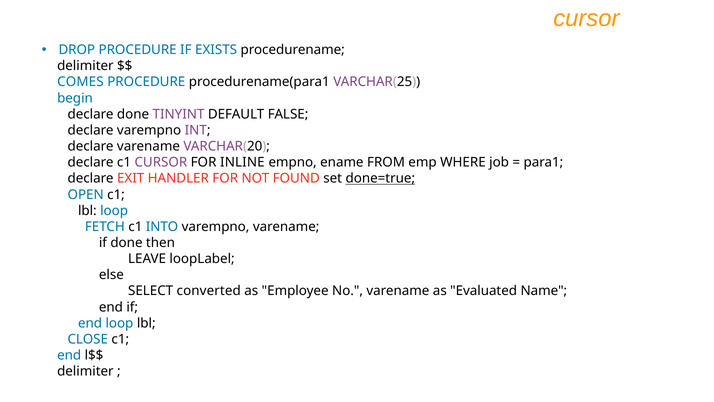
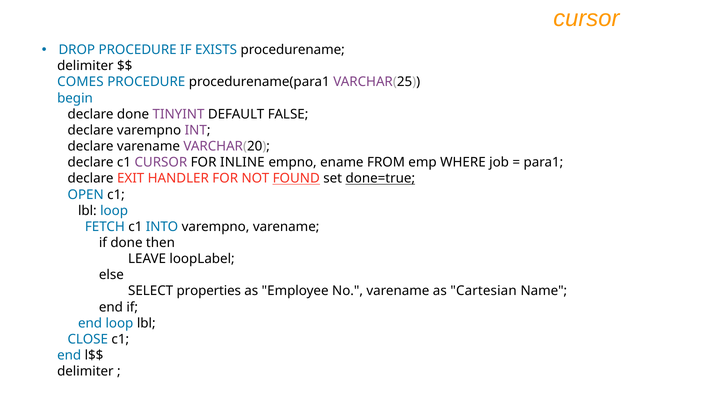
FOUND underline: none -> present (296, 178)
converted: converted -> properties (209, 291)
Evaluated: Evaluated -> Cartesian (484, 291)
